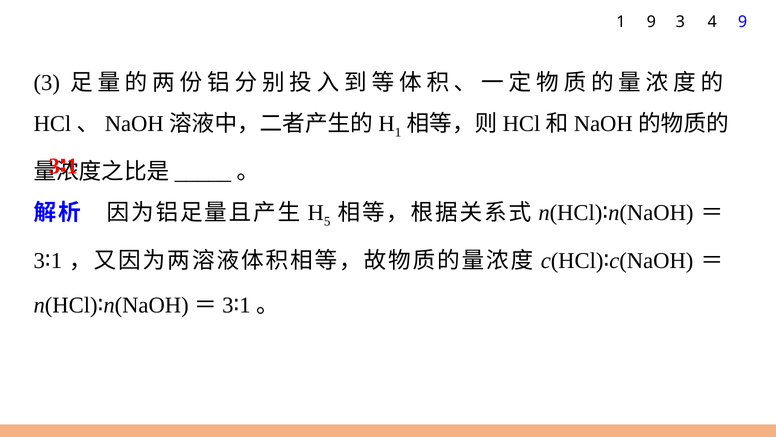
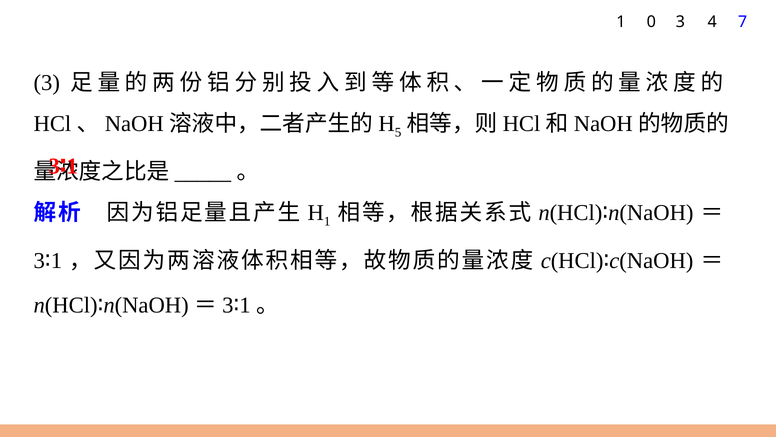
1 9: 9 -> 0 (651, 22)
4 9: 9 -> 7 (743, 22)
1: 1 -> 5 (398, 132)
5: 5 -> 1 (327, 221)
